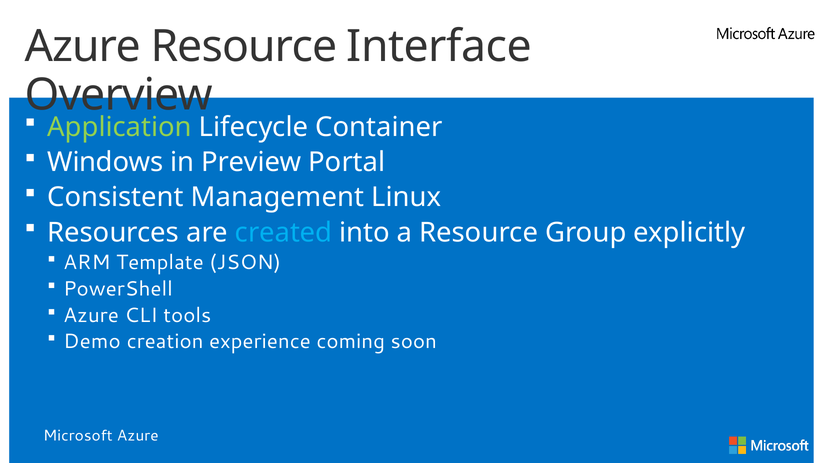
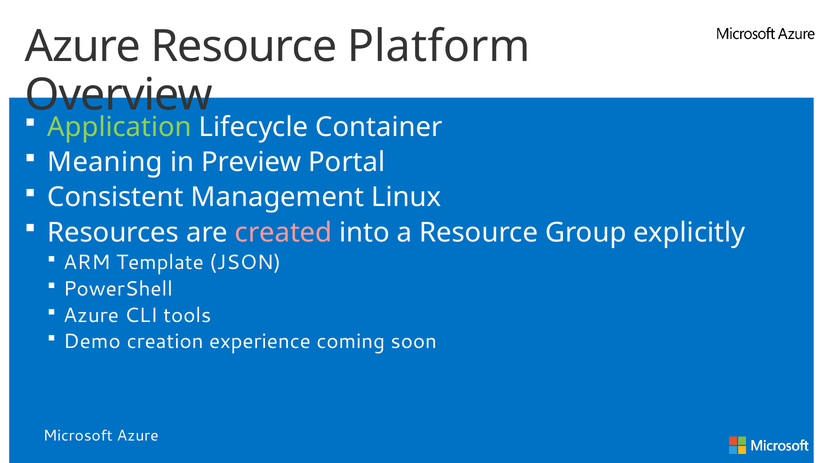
Interface: Interface -> Platform (439, 47)
Windows: Windows -> Meaning (105, 162)
created colour: light blue -> pink (284, 232)
